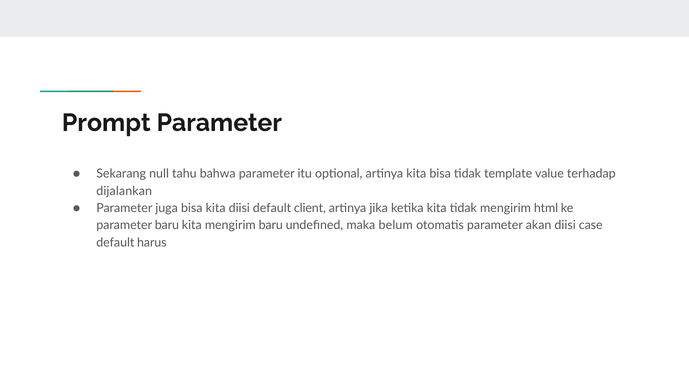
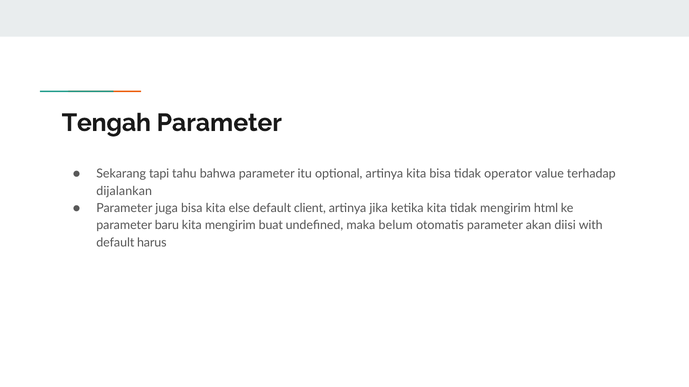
Prompt: Prompt -> Tengah (106, 123)
null: null -> tapi (159, 174)
template: template -> operator (508, 174)
kita diisi: diisi -> else (239, 208)
mengirim baru: baru -> buat (271, 226)
case: case -> with (591, 226)
